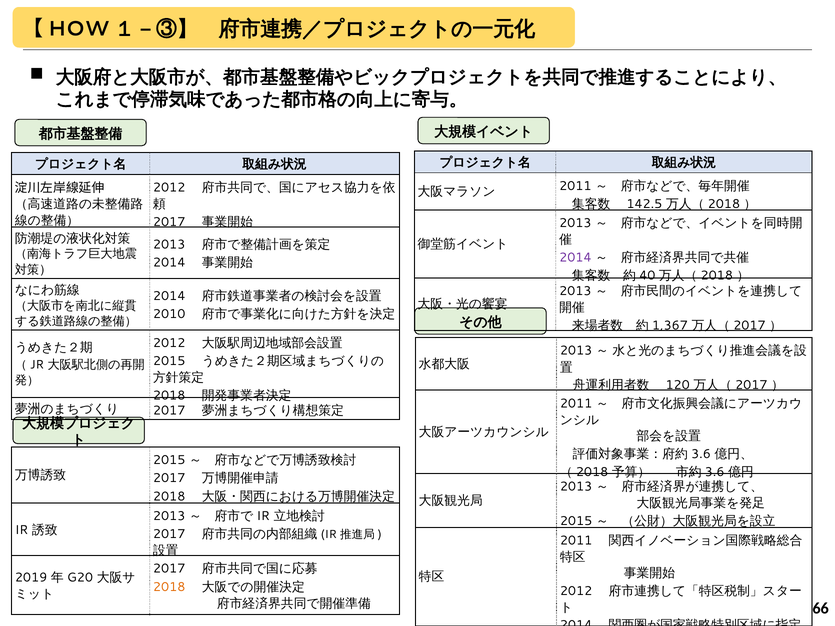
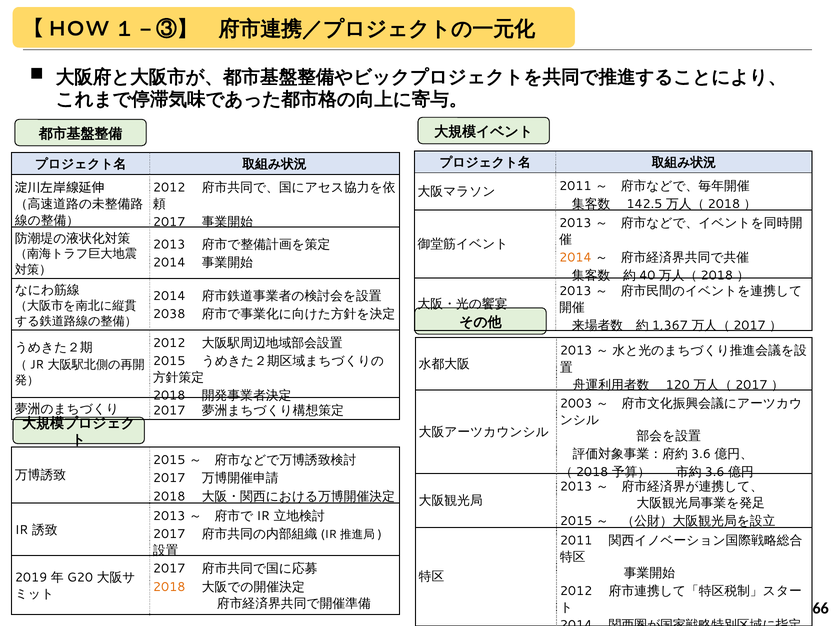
2014 colour: purple -> orange (575, 258)
2010: 2010 -> 2038 (169, 314)
2011: 2011 -> 2003 (576, 403)
